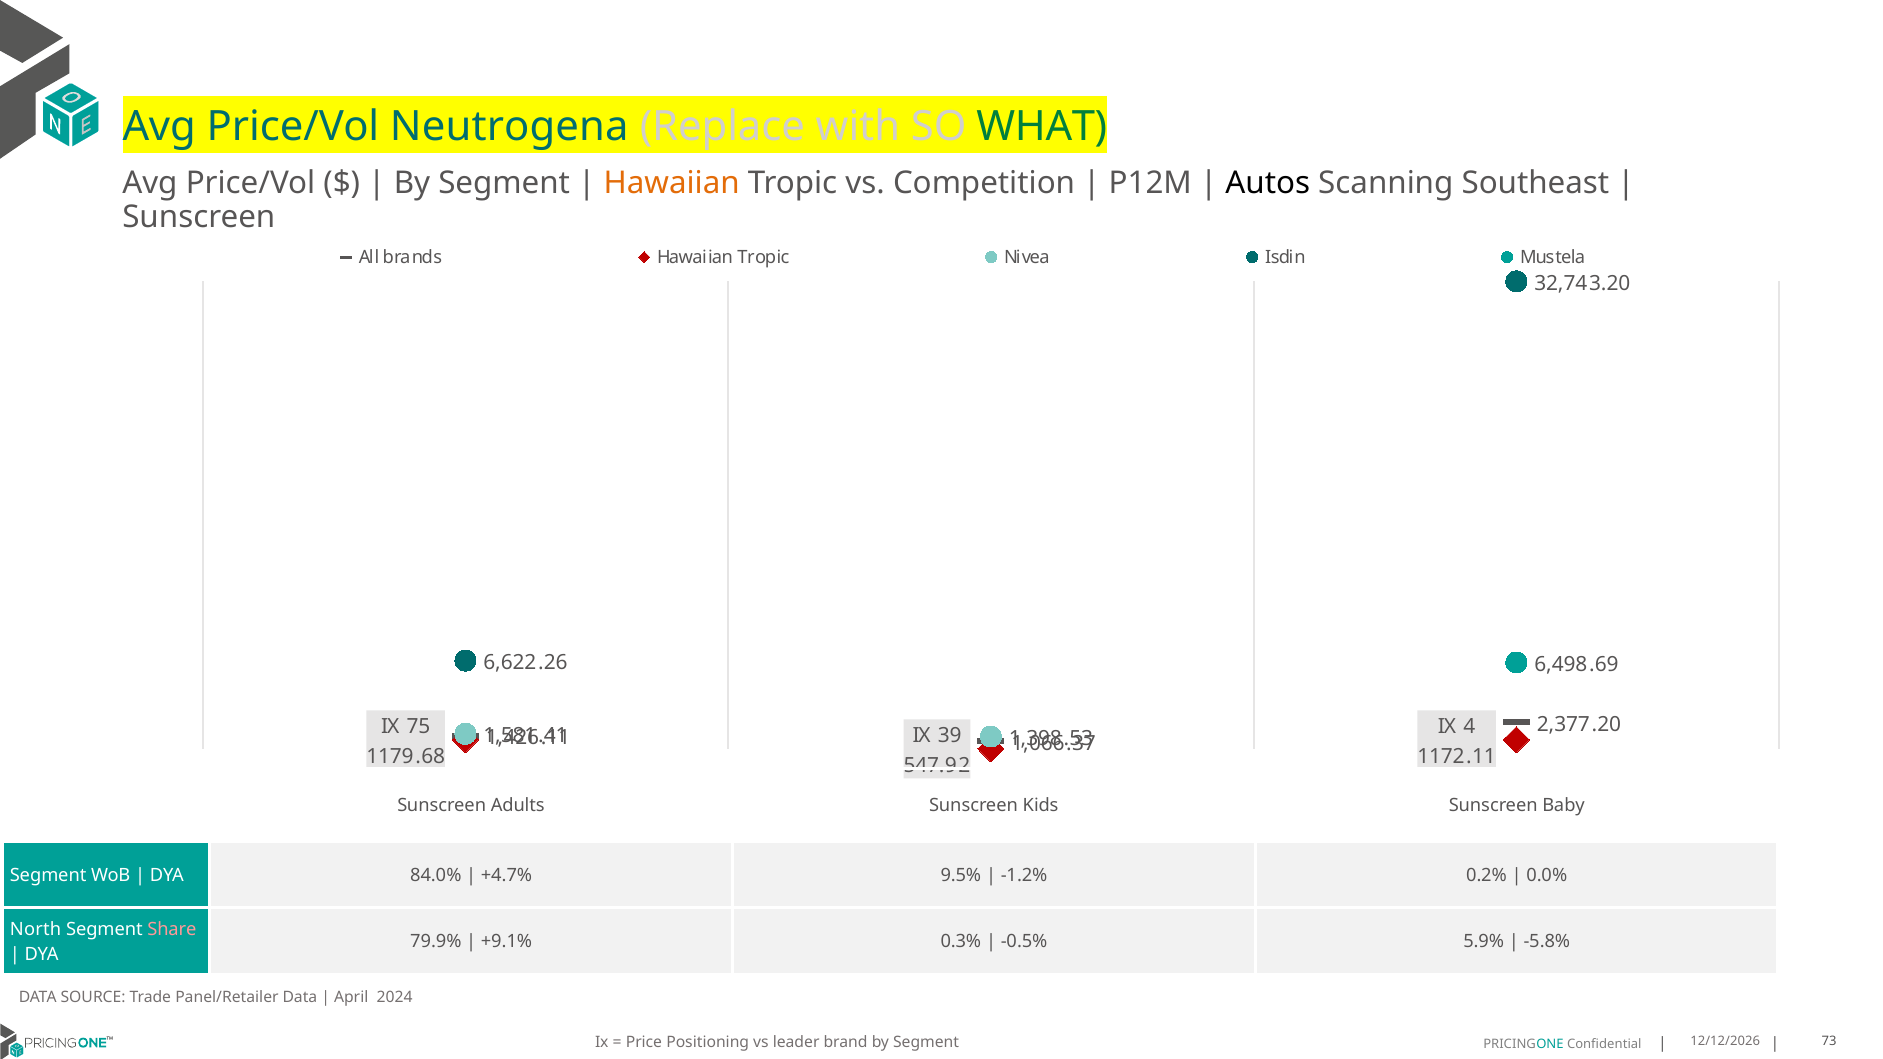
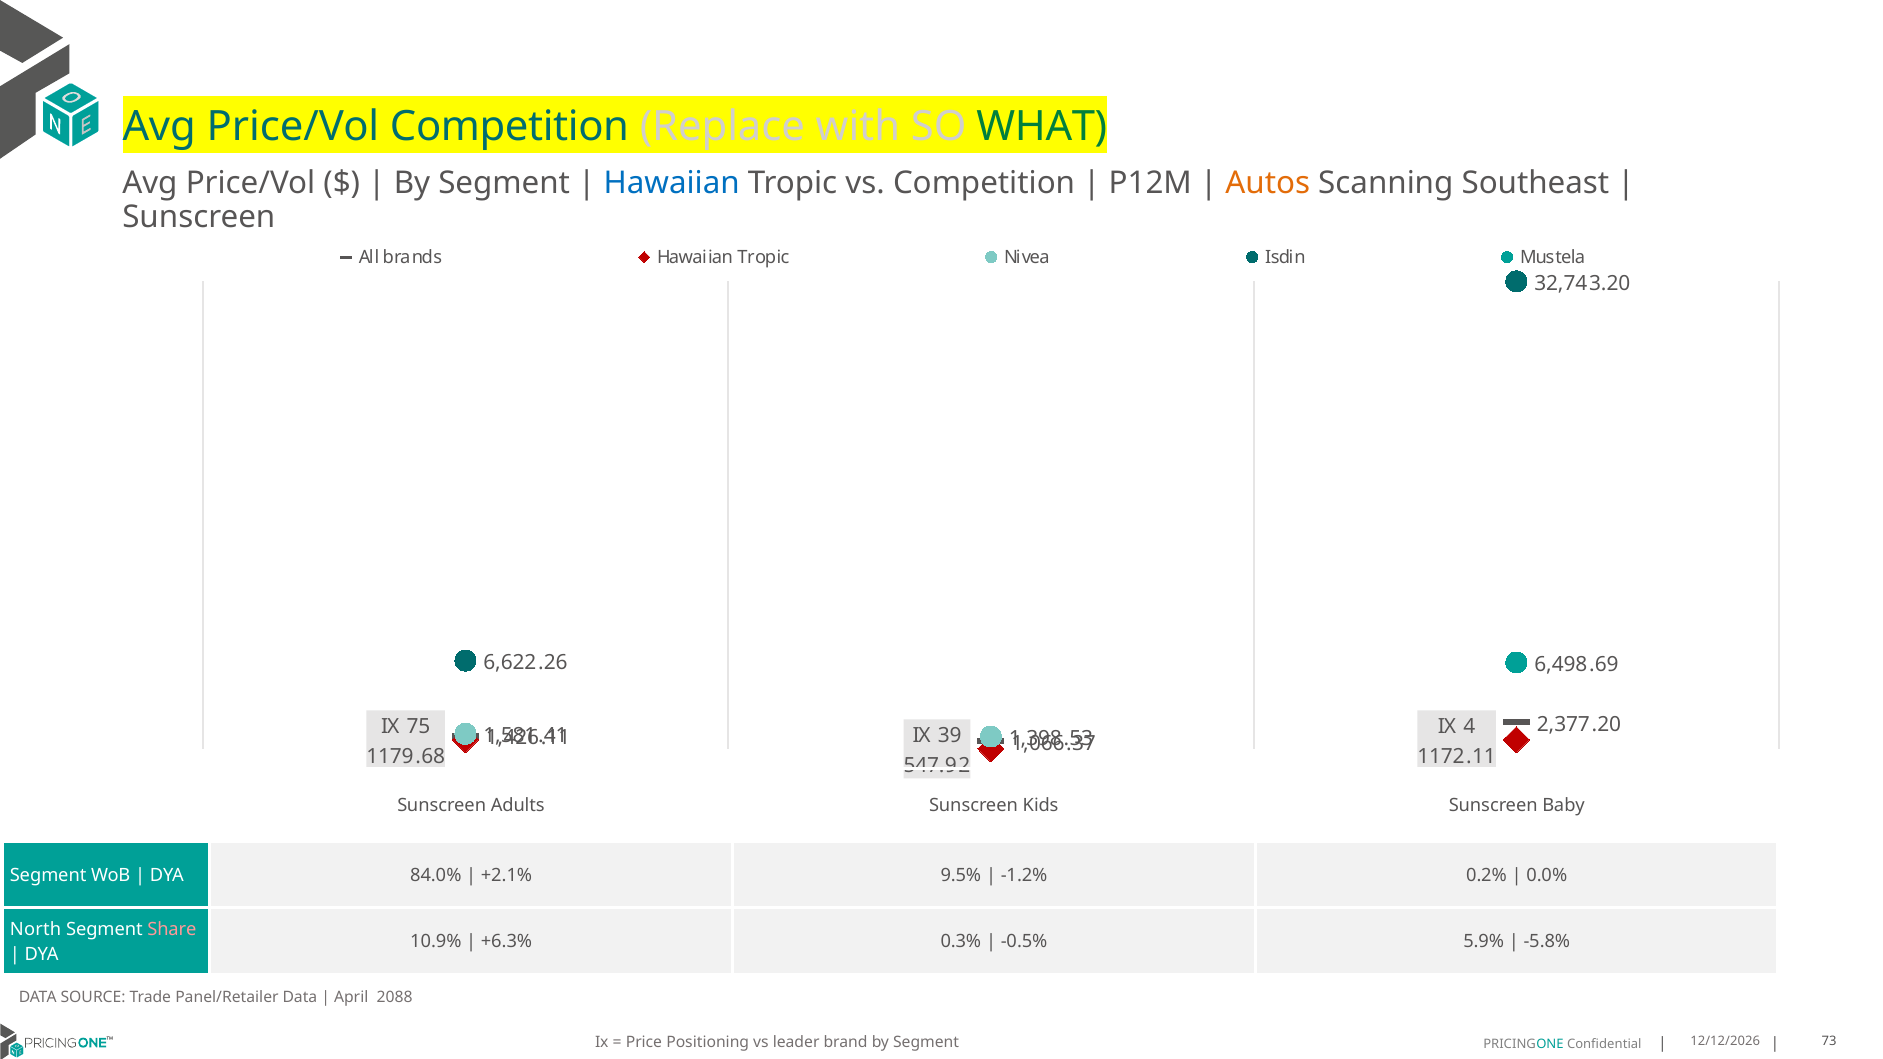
Price/Vol Neutrogena: Neutrogena -> Competition (510, 127)
Hawaiian colour: orange -> blue (672, 184)
Autos colour: black -> orange (1268, 184)
+4.7%: +4.7% -> +2.1% (506, 875)
79.9%: 79.9% -> 10.9% (436, 942)
+9.1%: +9.1% -> +6.3% (506, 942)
2024: 2024 -> 2088 (395, 998)
